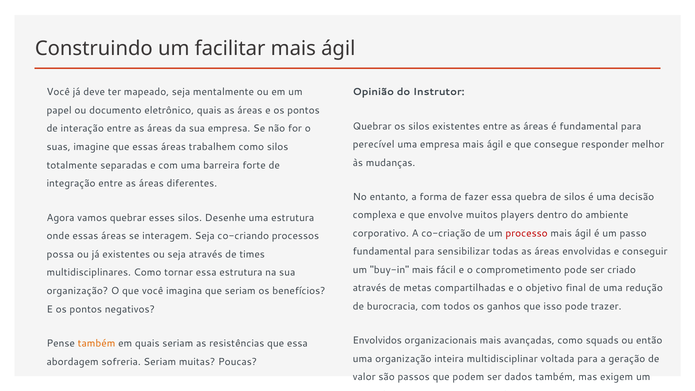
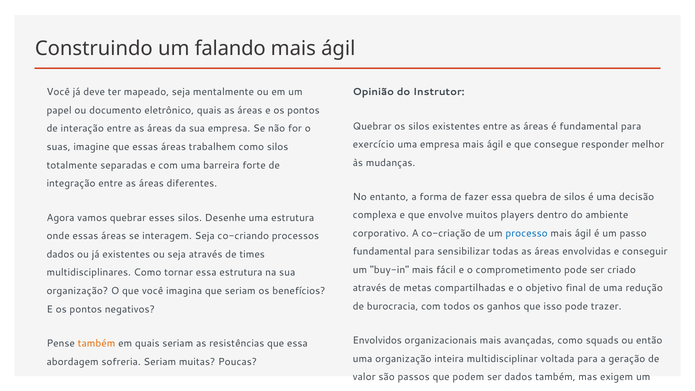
facilitar: facilitar -> falando (230, 49)
perecível: perecível -> exercício (374, 144)
processo colour: red -> blue (527, 233)
possa: possa -> dados (60, 254)
